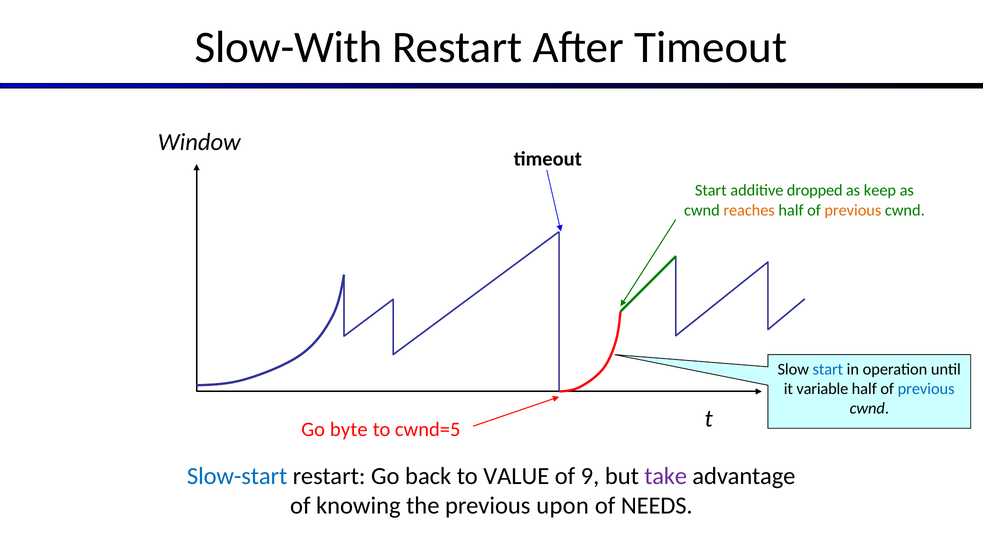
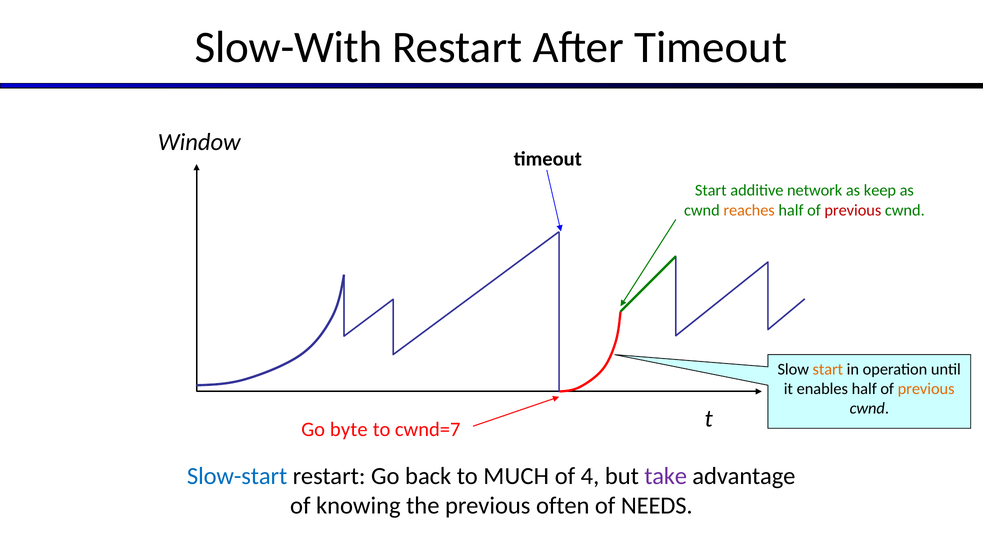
dropped: dropped -> network (815, 190)
previous colour: orange -> red (853, 210)
start colour: blue -> orange (828, 369)
variable: variable -> enables (822, 389)
previous colour: blue -> orange (926, 389)
cwnd=5: cwnd=5 -> cwnd=7 (428, 429)
VALUE: VALUE -> MUCH (516, 476)
9: 9 -> 4 (590, 476)
upon: upon -> often (563, 506)
